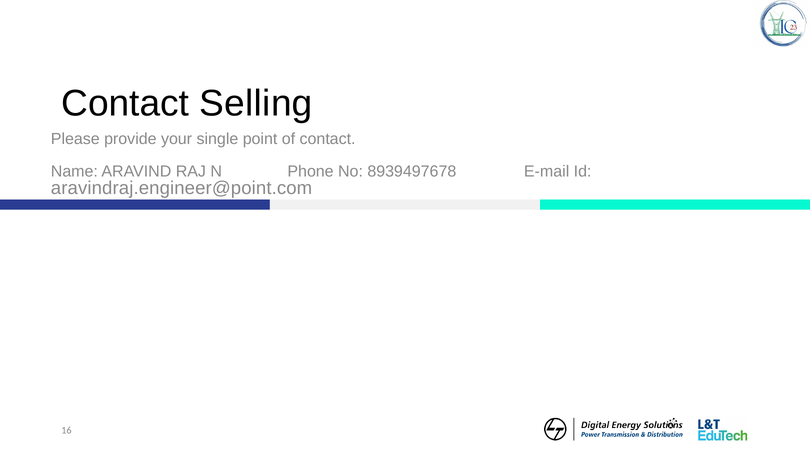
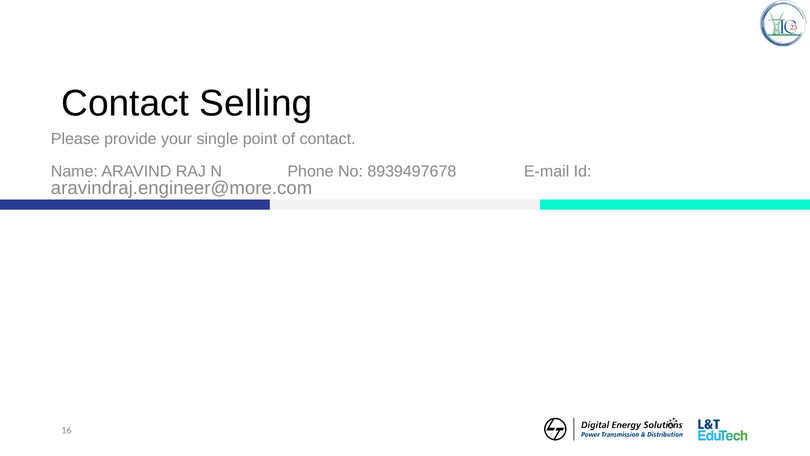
aravindraj.engineer@point.com: aravindraj.engineer@point.com -> aravindraj.engineer@more.com (182, 188)
